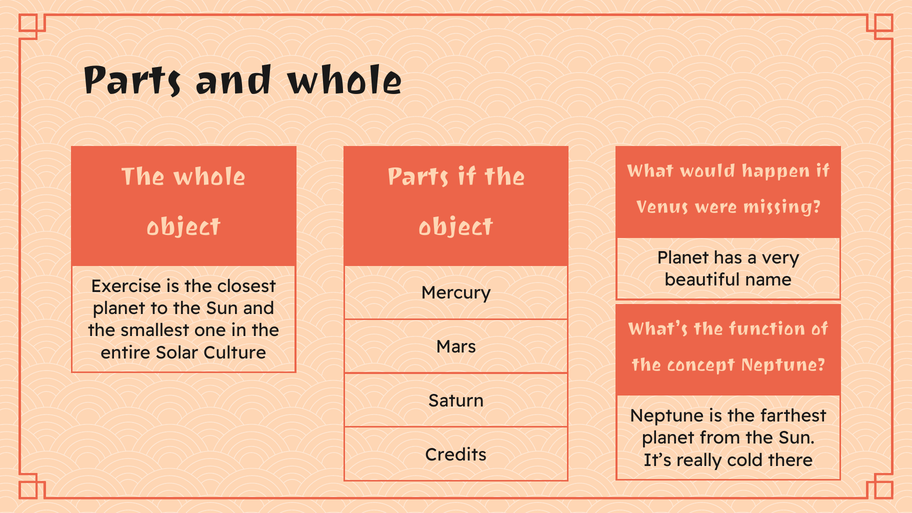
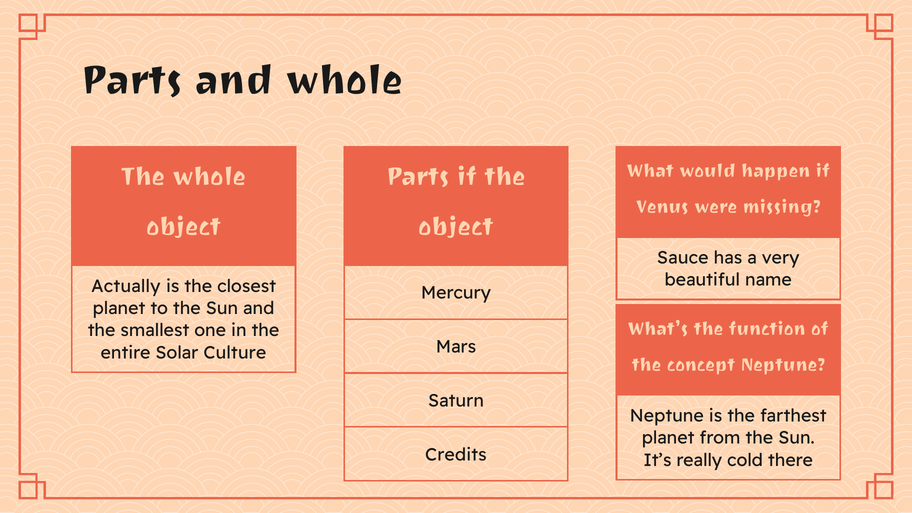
Planet: Planet -> Sauce (683, 258)
Exercise: Exercise -> Actually (126, 286)
